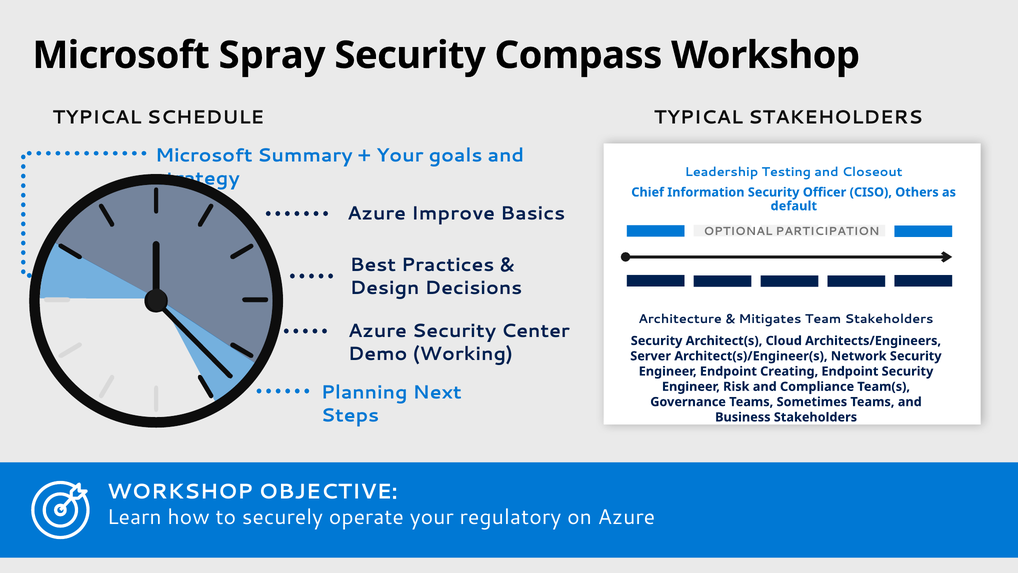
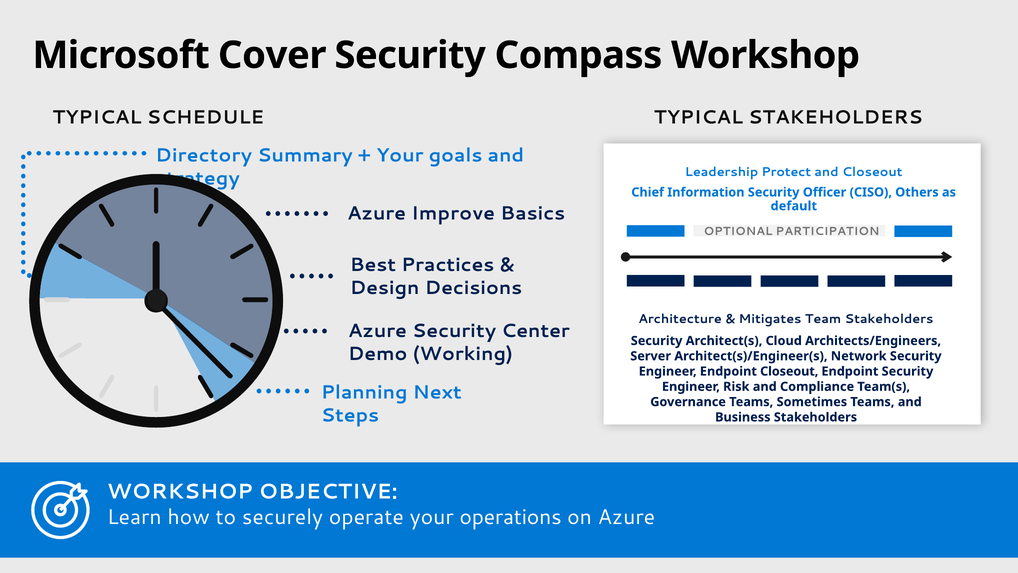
Spray: Spray -> Cover (272, 55)
Microsoft: Microsoft -> Directory (204, 155)
Testing: Testing -> Protect (786, 172)
Endpoint Creating: Creating -> Closeout (789, 371)
regulatory: regulatory -> operations (511, 517)
